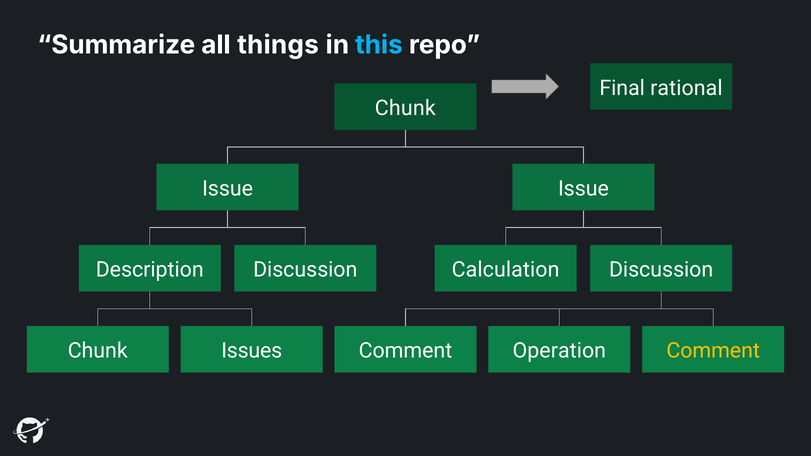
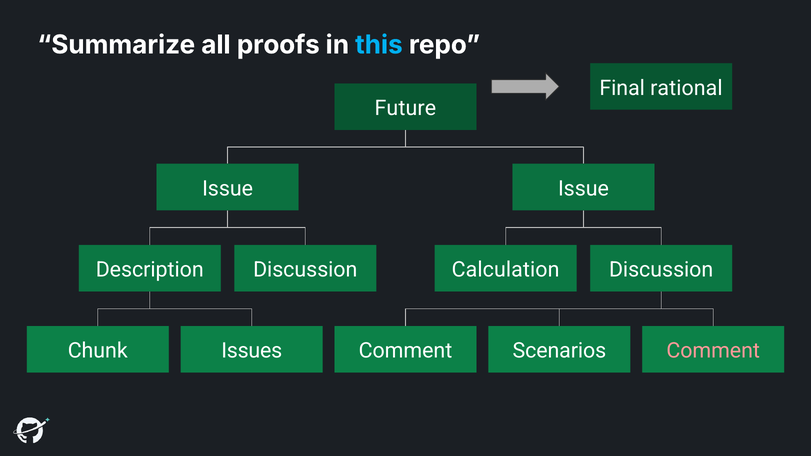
things: things -> proofs (278, 45)
Chunk: Chunk -> Future (405, 108)
Operation: Operation -> Scenarios (559, 351)
Comment colour: yellow -> pink (713, 351)
